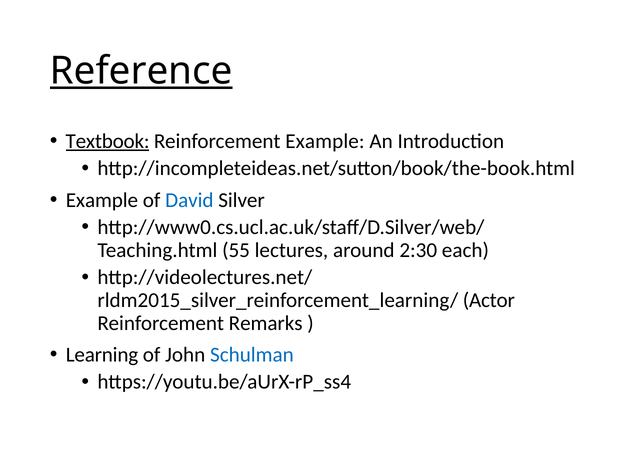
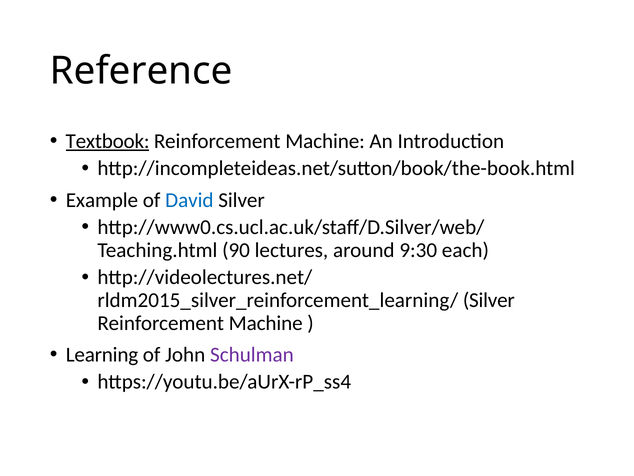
Reference underline: present -> none (141, 71)
Example: Example -> Machine (325, 141)
55: 55 -> 90 (236, 250)
2:30: 2:30 -> 9:30 (418, 250)
Actor: Actor -> Silver (489, 300)
Remarks: Remarks -> Machine (266, 323)
Schulman colour: blue -> purple (252, 354)
